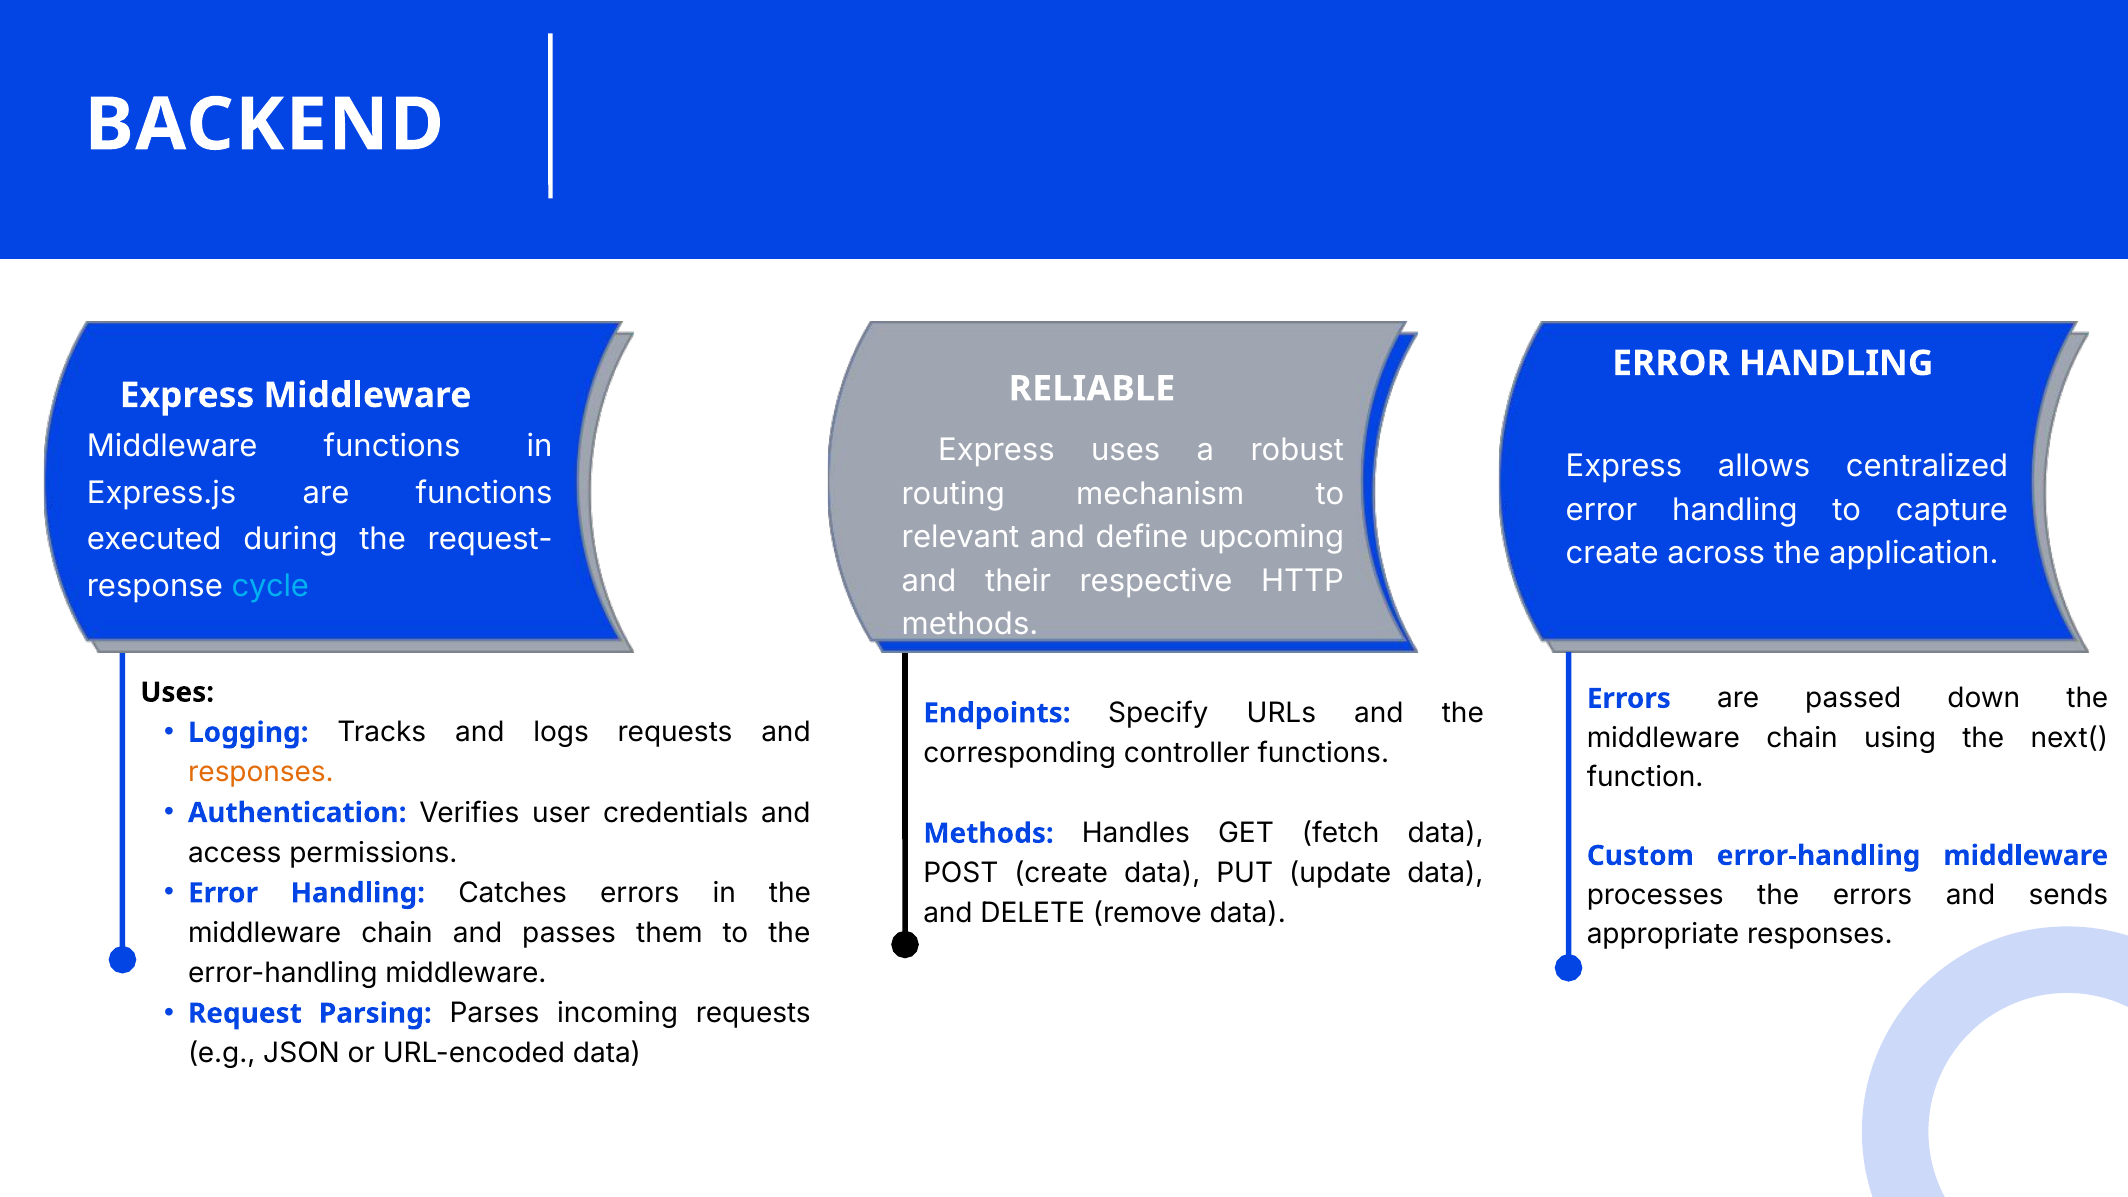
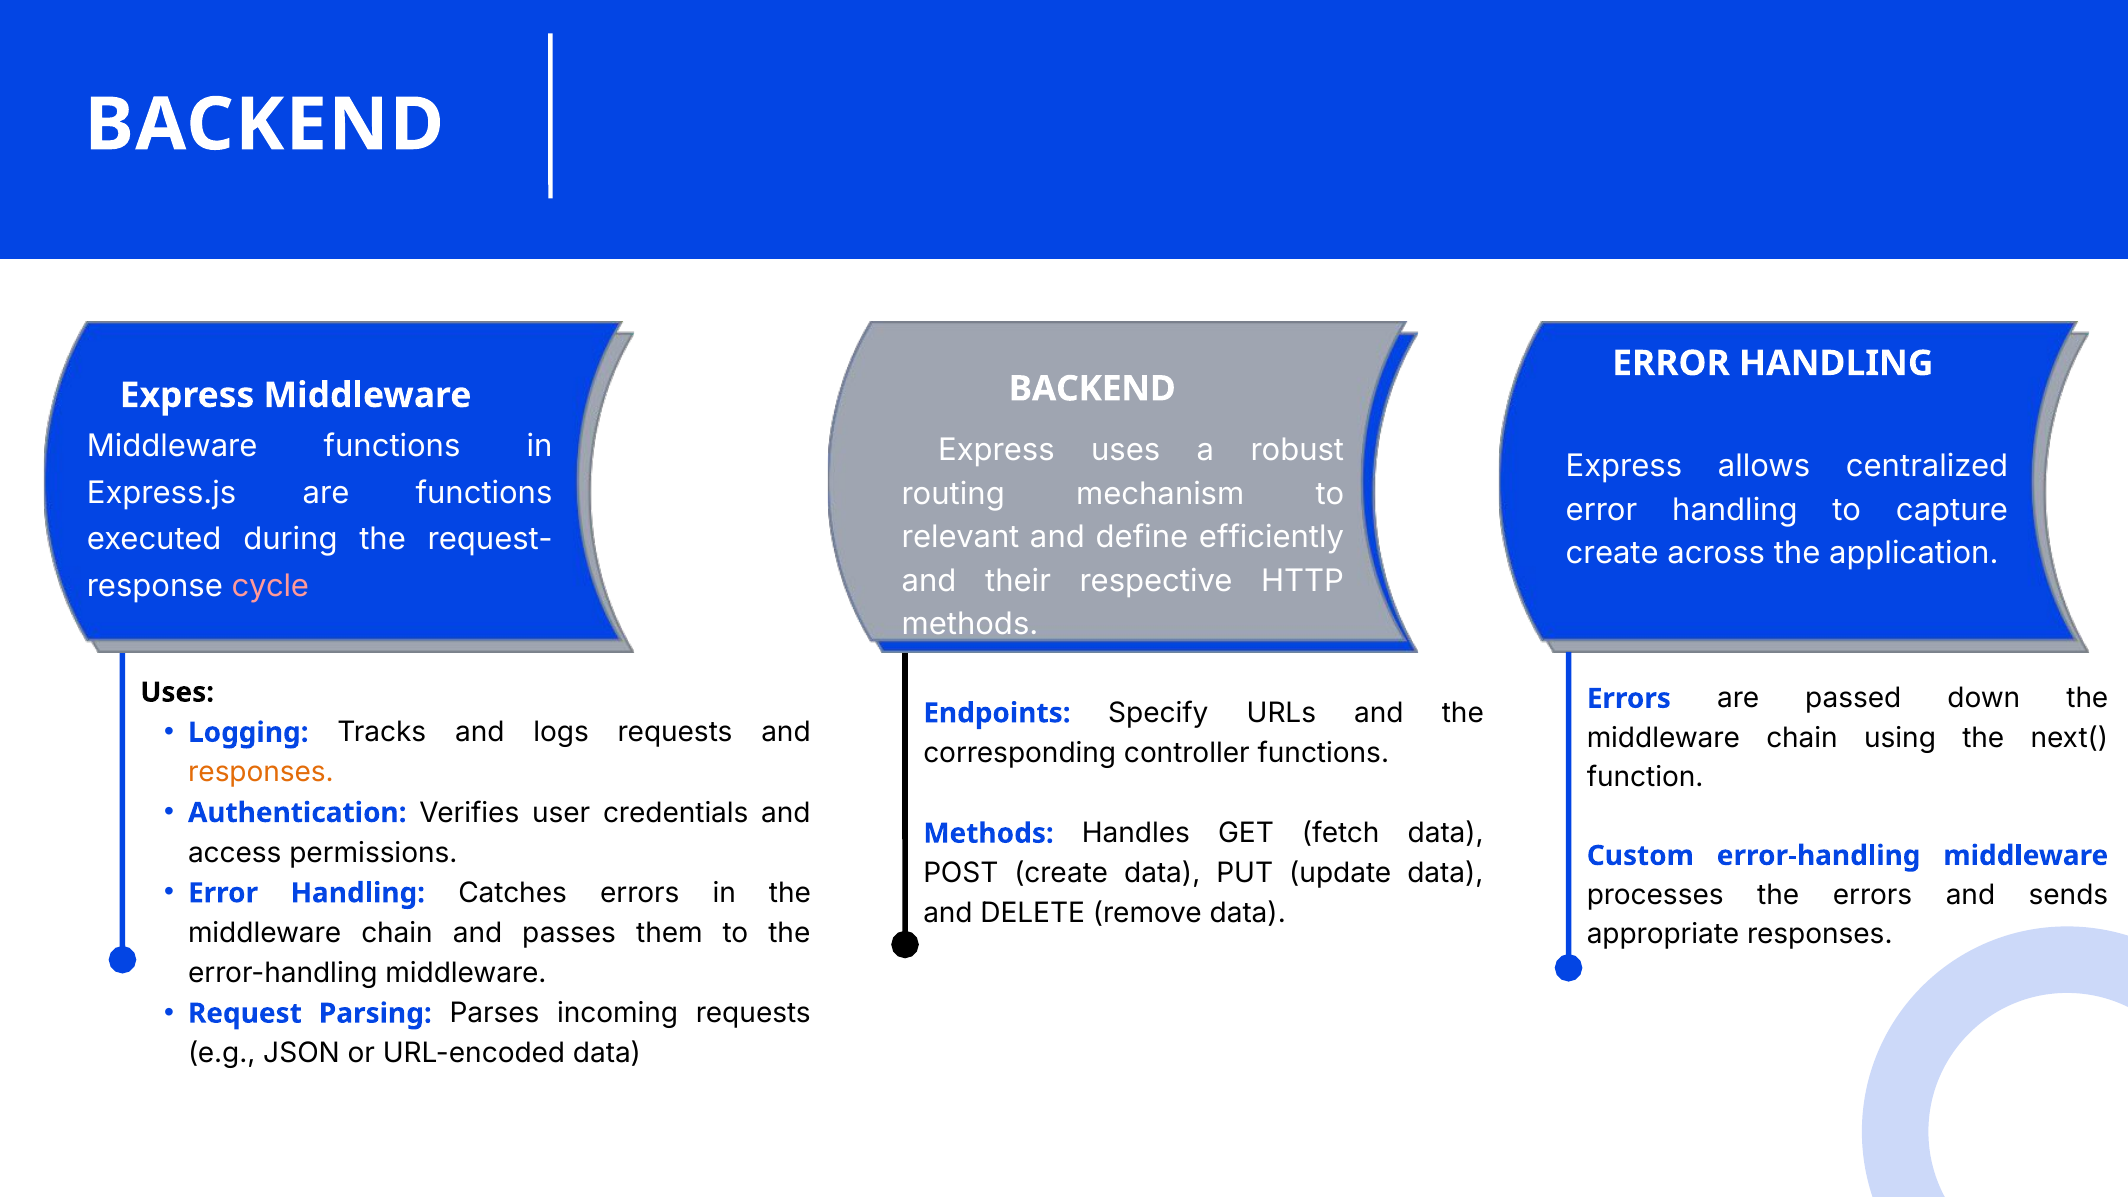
RELIABLE: RELIABLE -> BACKEND (1092, 389)
upcoming: upcoming -> efficiently (1272, 538)
cycle colour: light blue -> pink (270, 586)
